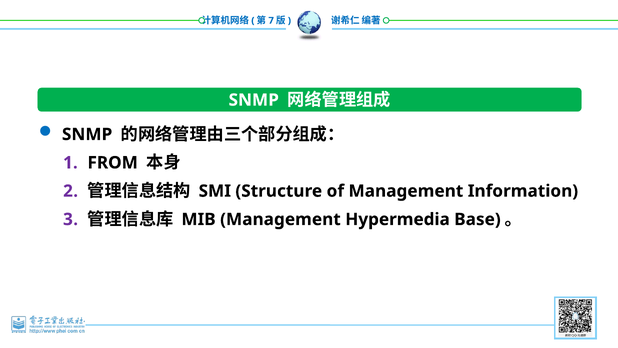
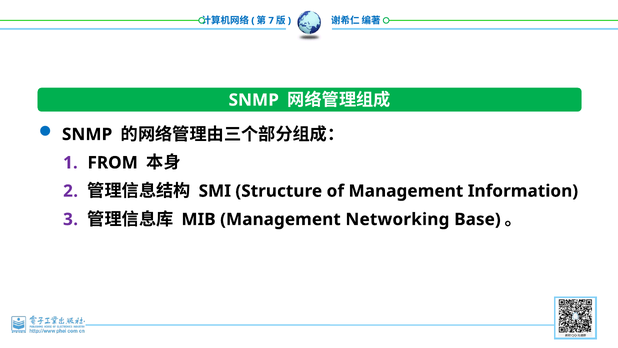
Hypermedia: Hypermedia -> Networking (397, 219)
